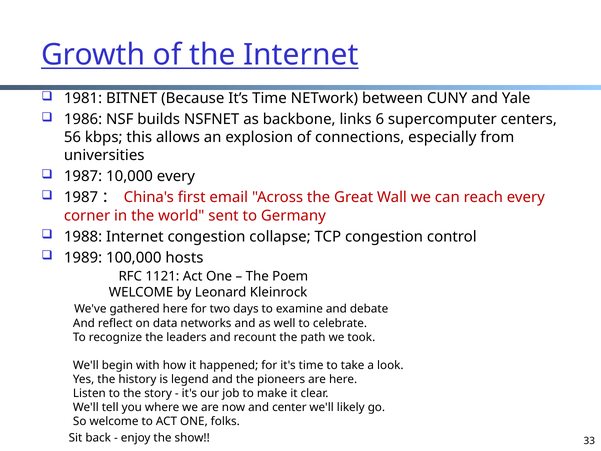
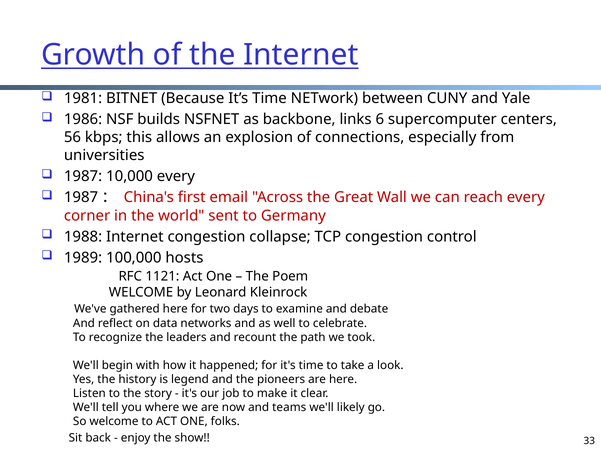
center: center -> teams (289, 407)
